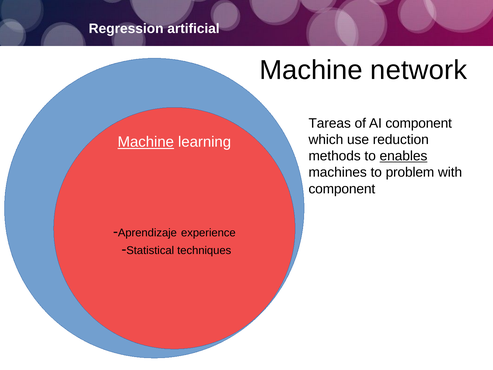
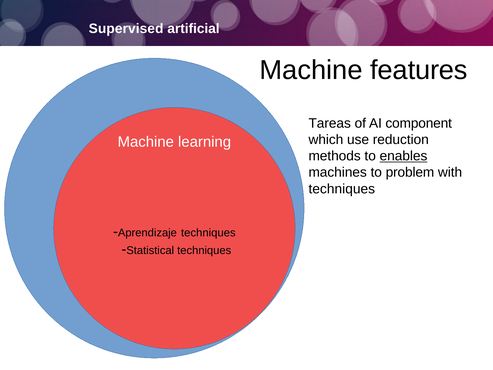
Regression: Regression -> Supervised (126, 29)
network: network -> features (419, 70)
Machine underline: present -> none (146, 142)
component: component -> techniques (342, 189)
Aprendizaje experience: experience -> techniques (208, 233)
